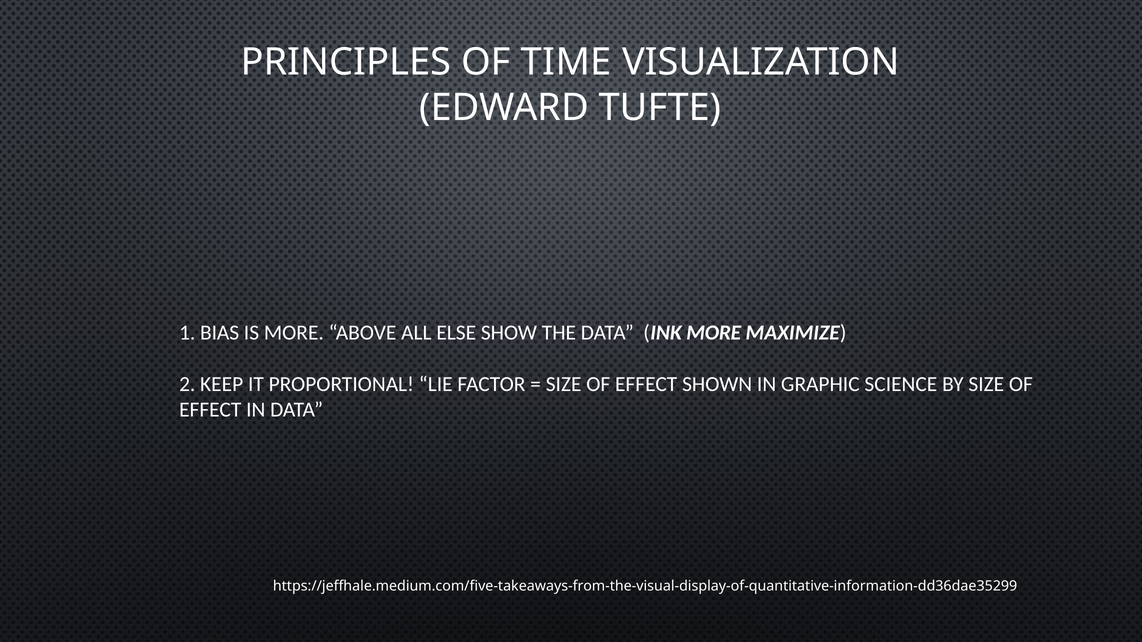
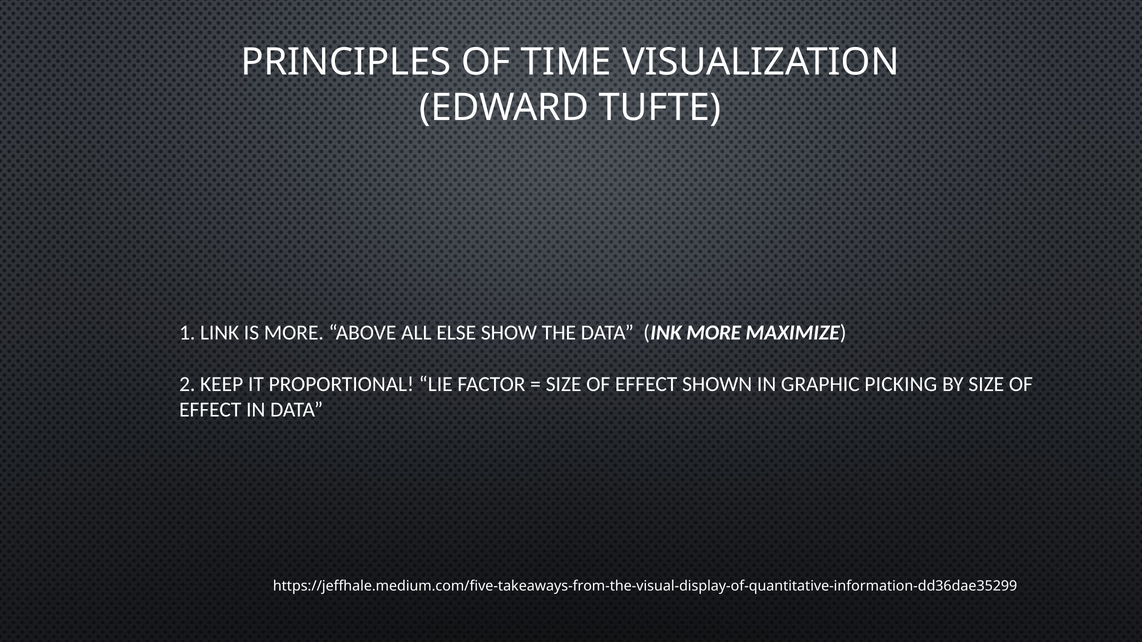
BIAS: BIAS -> LINK (220, 333)
SCIENCE: SCIENCE -> PICKING (901, 384)
